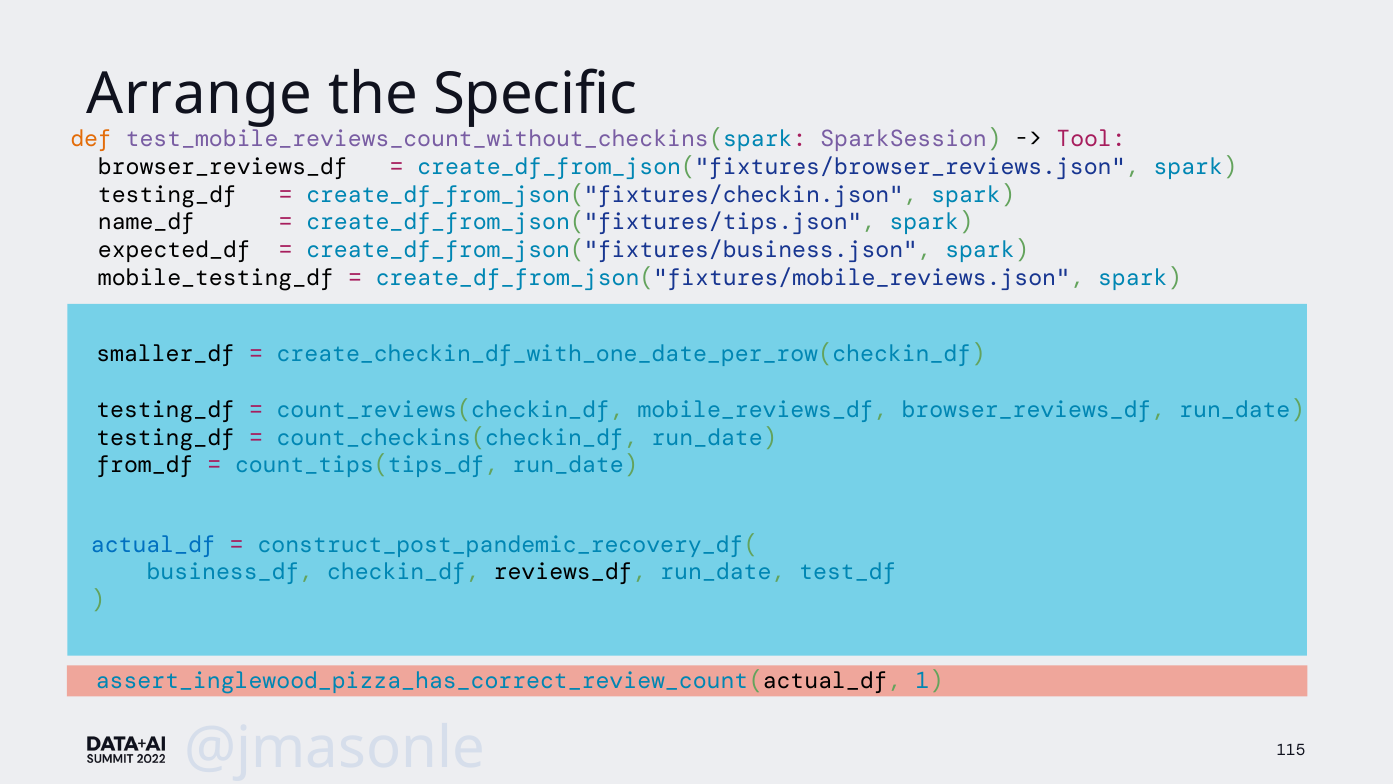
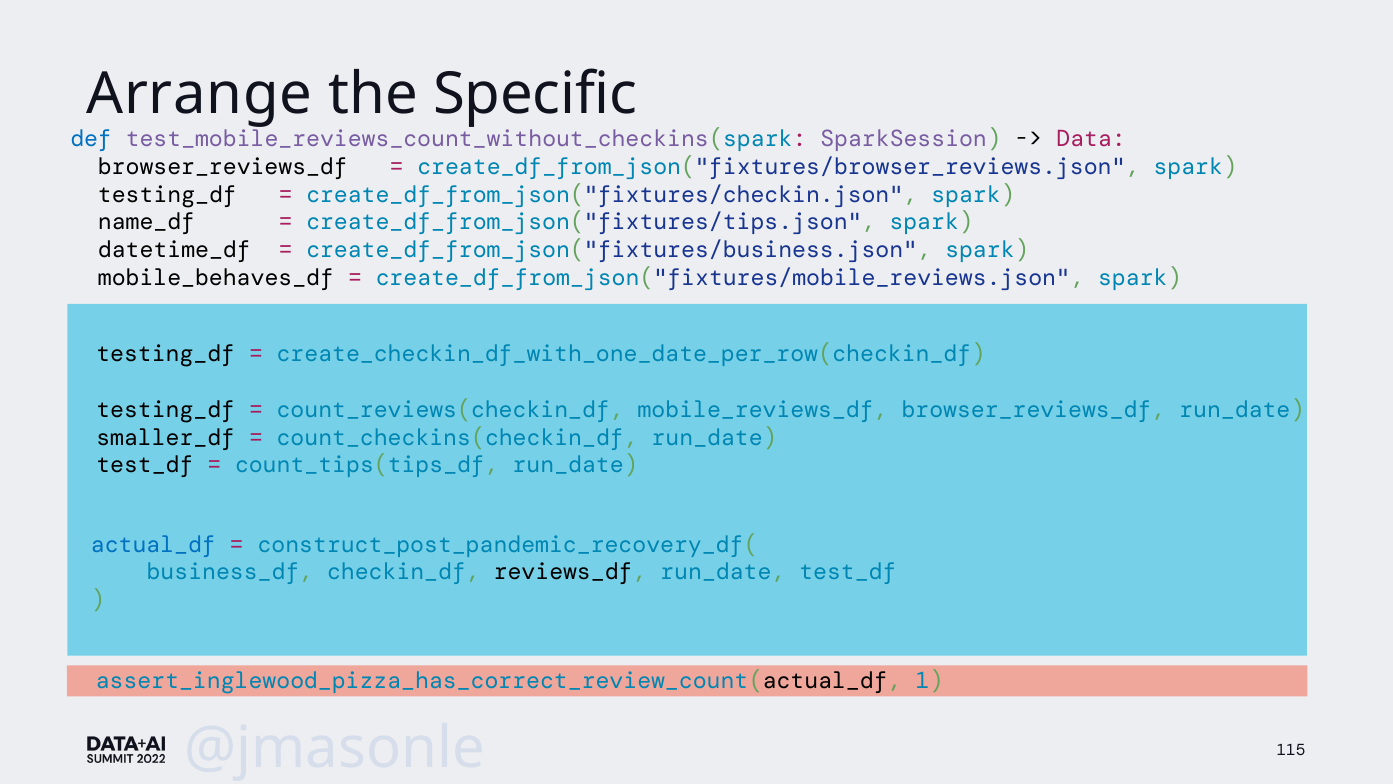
def colour: orange -> blue (91, 139)
Tool: Tool -> Data (1091, 139)
expected_df: expected_df -> datetime_df (174, 250)
mobile_testing_df: mobile_testing_df -> mobile_behaves_df (216, 278)
smaller_df: smaller_df -> testing_df (166, 354)
testing_df: testing_df -> smaller_df (166, 437)
from_df: from_df -> test_df (145, 465)
